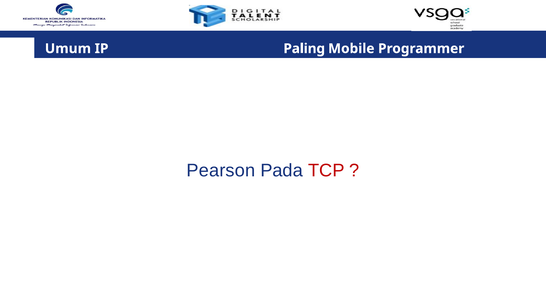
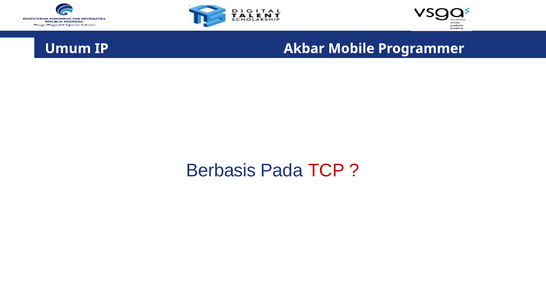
Paling: Paling -> Akbar (304, 49)
Pearson: Pearson -> Berbasis (221, 171)
